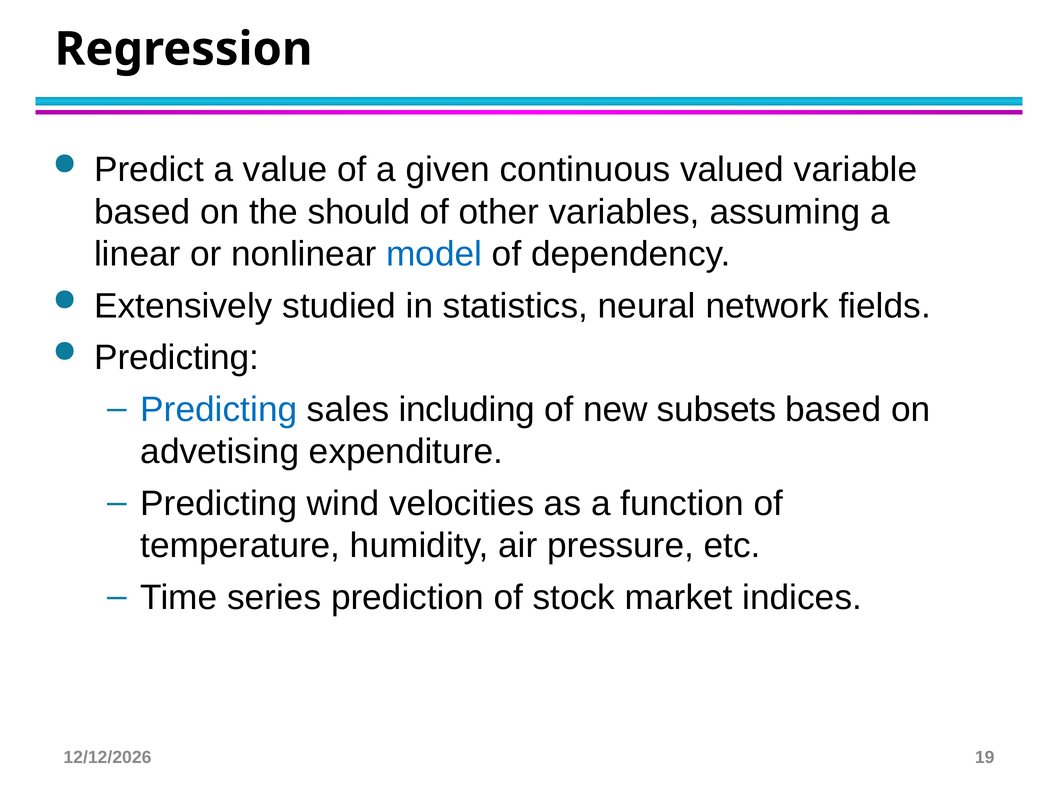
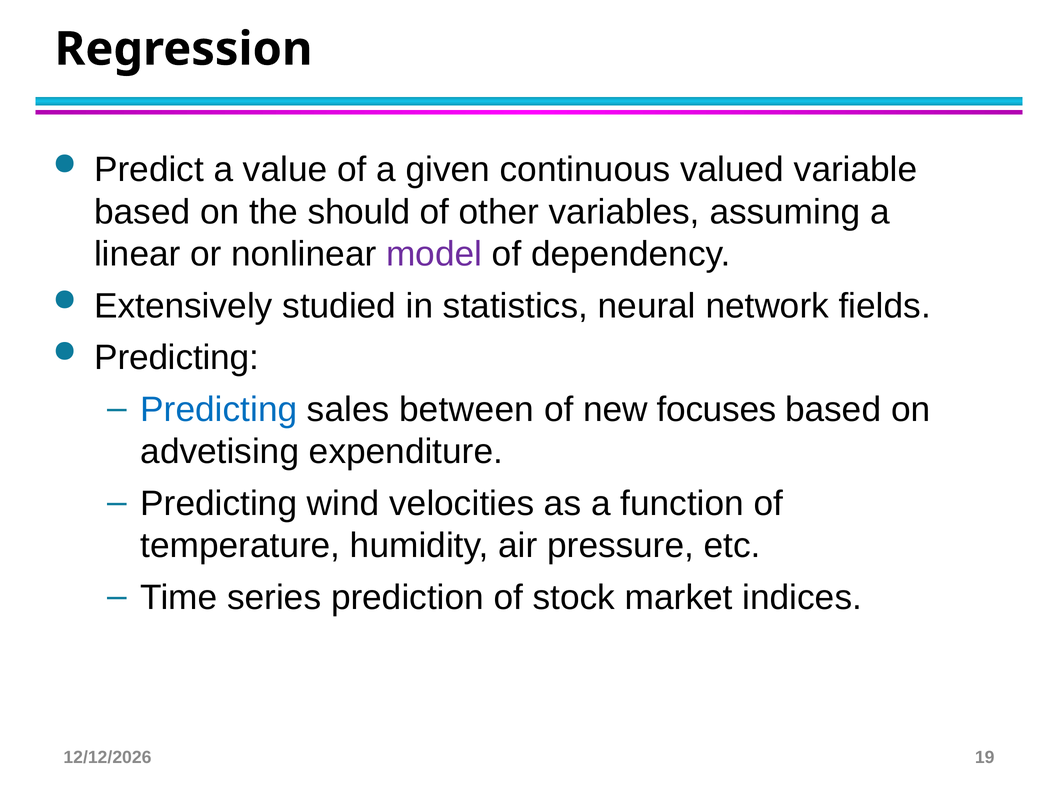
model colour: blue -> purple (434, 254)
including: including -> between (467, 410)
subsets: subsets -> focuses (717, 410)
